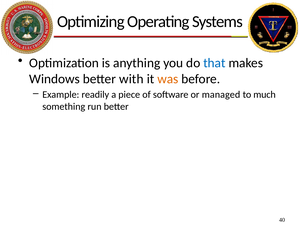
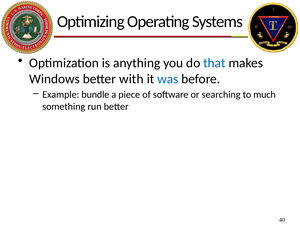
was colour: orange -> blue (168, 79)
readily: readily -> bundle (95, 95)
managed: managed -> searching (221, 95)
